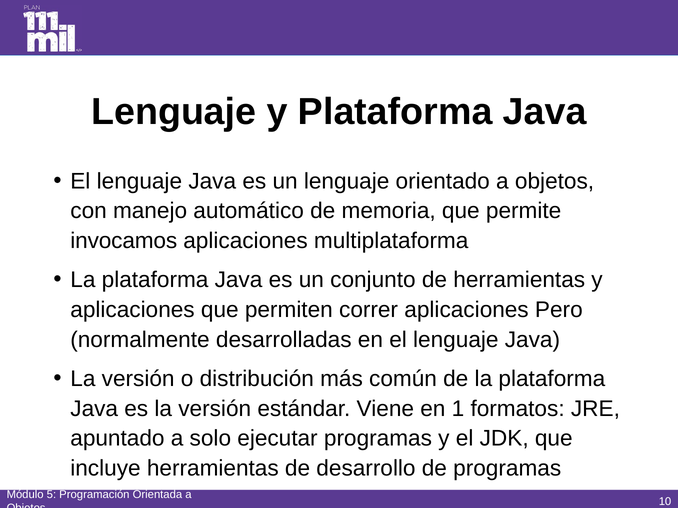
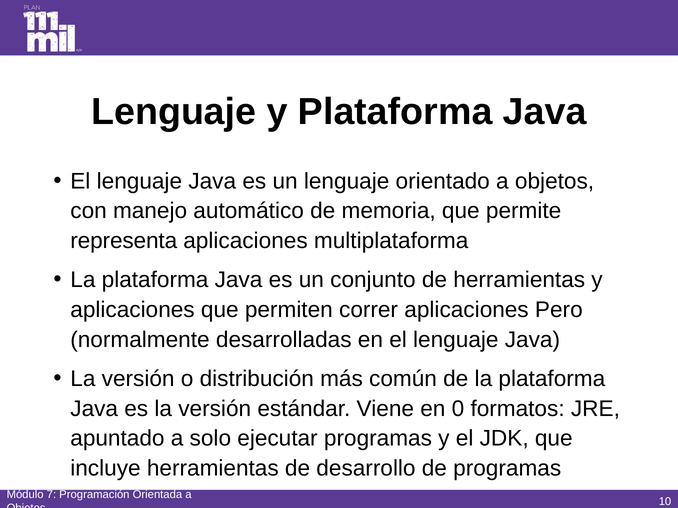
invocamos: invocamos -> representa (124, 241)
1: 1 -> 0 (458, 409)
5: 5 -> 7 (51, 495)
